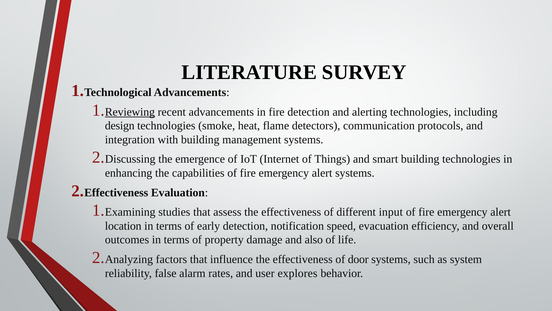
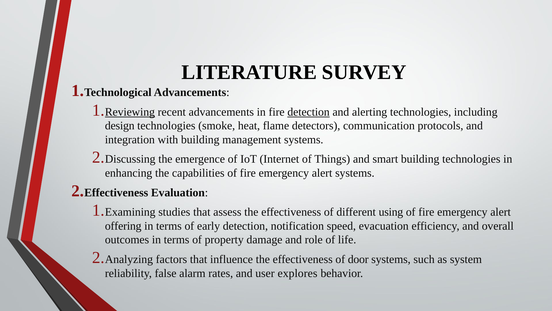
detection underline: none -> present (309, 112)
input: input -> using (391, 212)
location: location -> offering (123, 226)
also: also -> role (314, 239)
